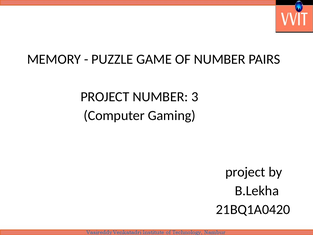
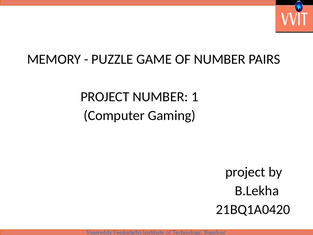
3: 3 -> 1 (195, 97)
